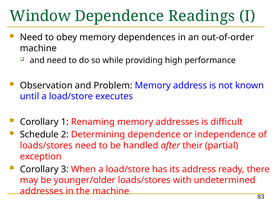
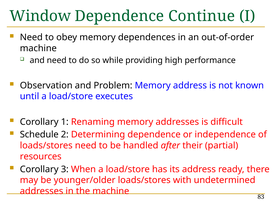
Readings: Readings -> Continue (202, 16)
exception: exception -> resources (41, 157)
